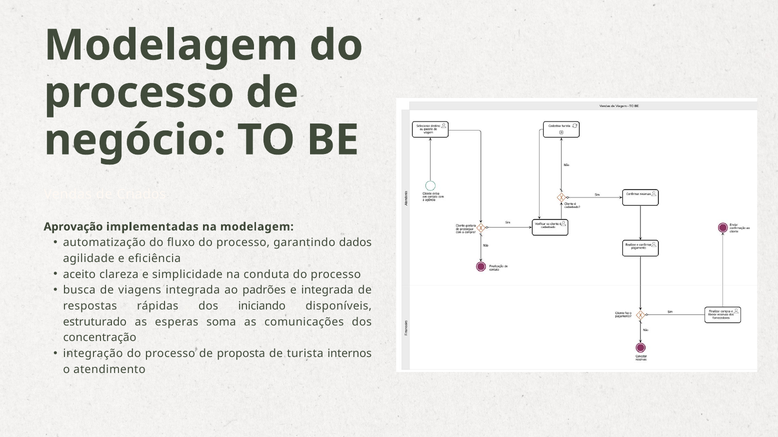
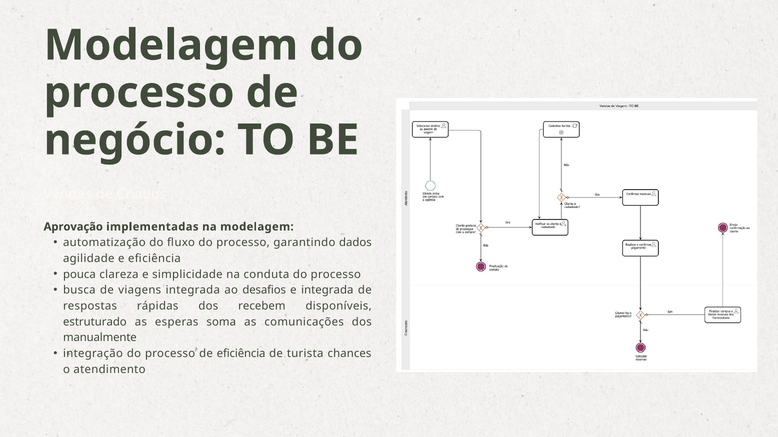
aceito: aceito -> pouca (79, 275)
padrões: padrões -> desafios (264, 291)
iniciando: iniciando -> recebem (262, 306)
concentração: concentração -> manualmente (100, 338)
de proposta: proposta -> eficiência (241, 354)
internos: internos -> chances (350, 354)
